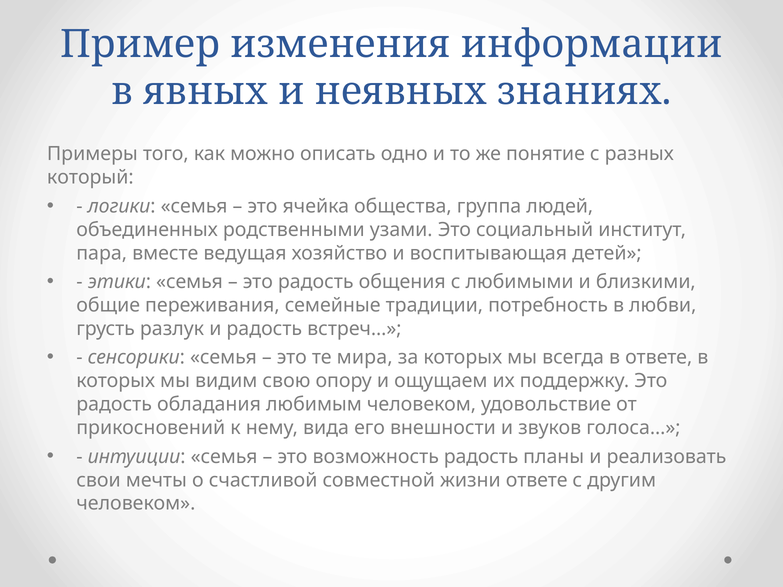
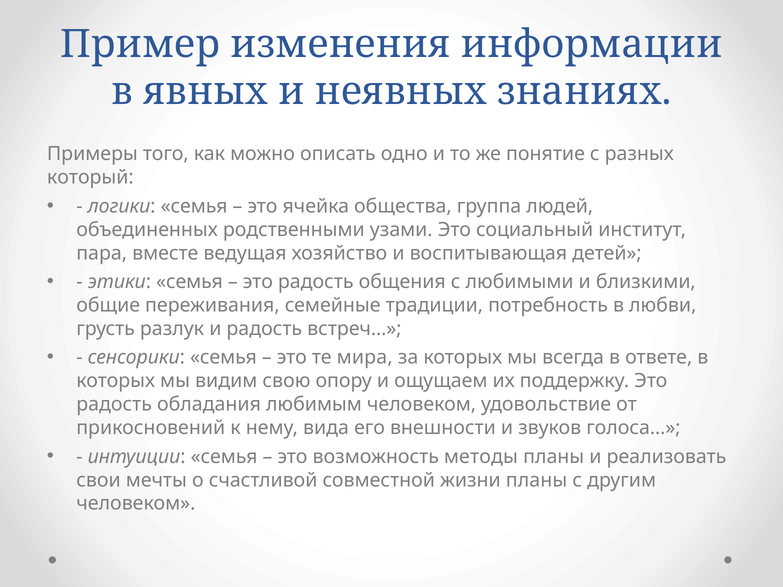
возможность радость: радость -> методы (481, 457)
жизни ответе: ответе -> планы (537, 480)
